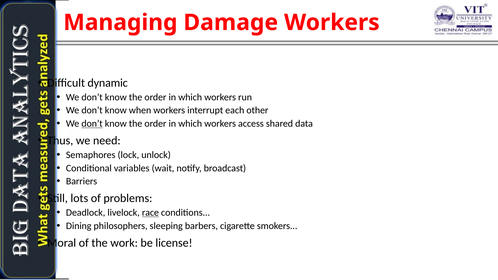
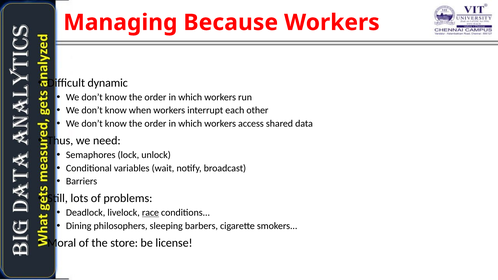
Damage: Damage -> Because (231, 23)
don’t underline: present -> none (92, 124)
work: work -> store (124, 243)
